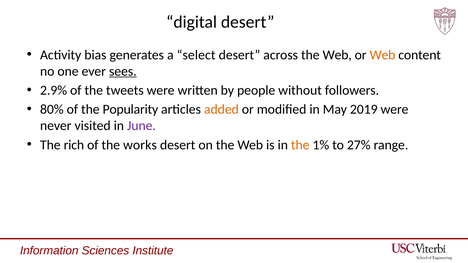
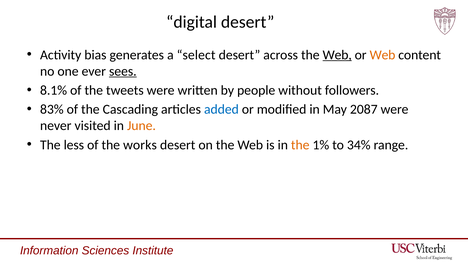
Web underline: none -> present (337, 55)
2.9%: 2.9% -> 8.1% (54, 90)
80%: 80% -> 83% (52, 110)
Popularity: Popularity -> Cascading (130, 110)
added colour: orange -> blue (221, 110)
2019: 2019 -> 2087 (364, 110)
June colour: purple -> orange (141, 126)
rich: rich -> less (74, 145)
27%: 27% -> 34% (359, 145)
